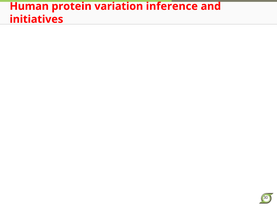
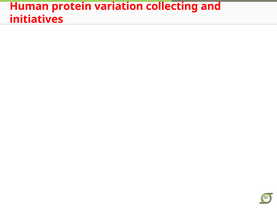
inference: inference -> collecting (172, 6)
